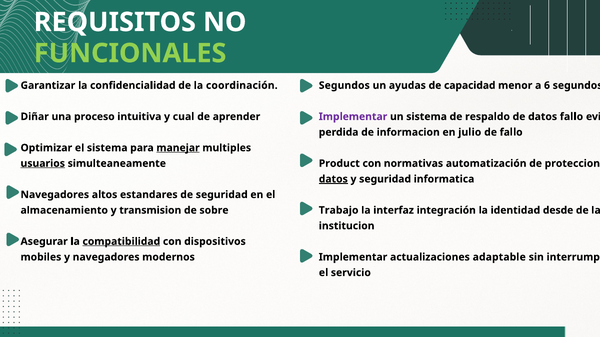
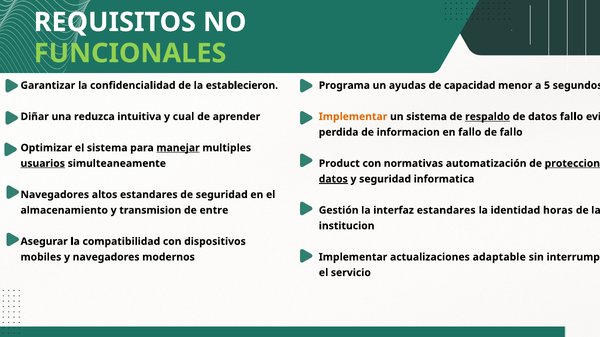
coordinación: coordinación -> establecieron (242, 86)
Segundos: Segundos -> Programa (344, 86)
6: 6 -> 5 (547, 86)
proceso: proceso -> reduzca (94, 117)
Implementar colour: purple -> orange (353, 117)
respaldo underline: none -> present (488, 117)
en julio: julio -> fallo (470, 132)
proteccion underline: none -> present (572, 164)
sobre: sobre -> entre (214, 211)
Trabajo: Trabajo -> Gestión (339, 211)
interfaz integración: integración -> estandares (446, 211)
desde: desde -> horas (558, 211)
compatibilidad underline: present -> none (121, 242)
